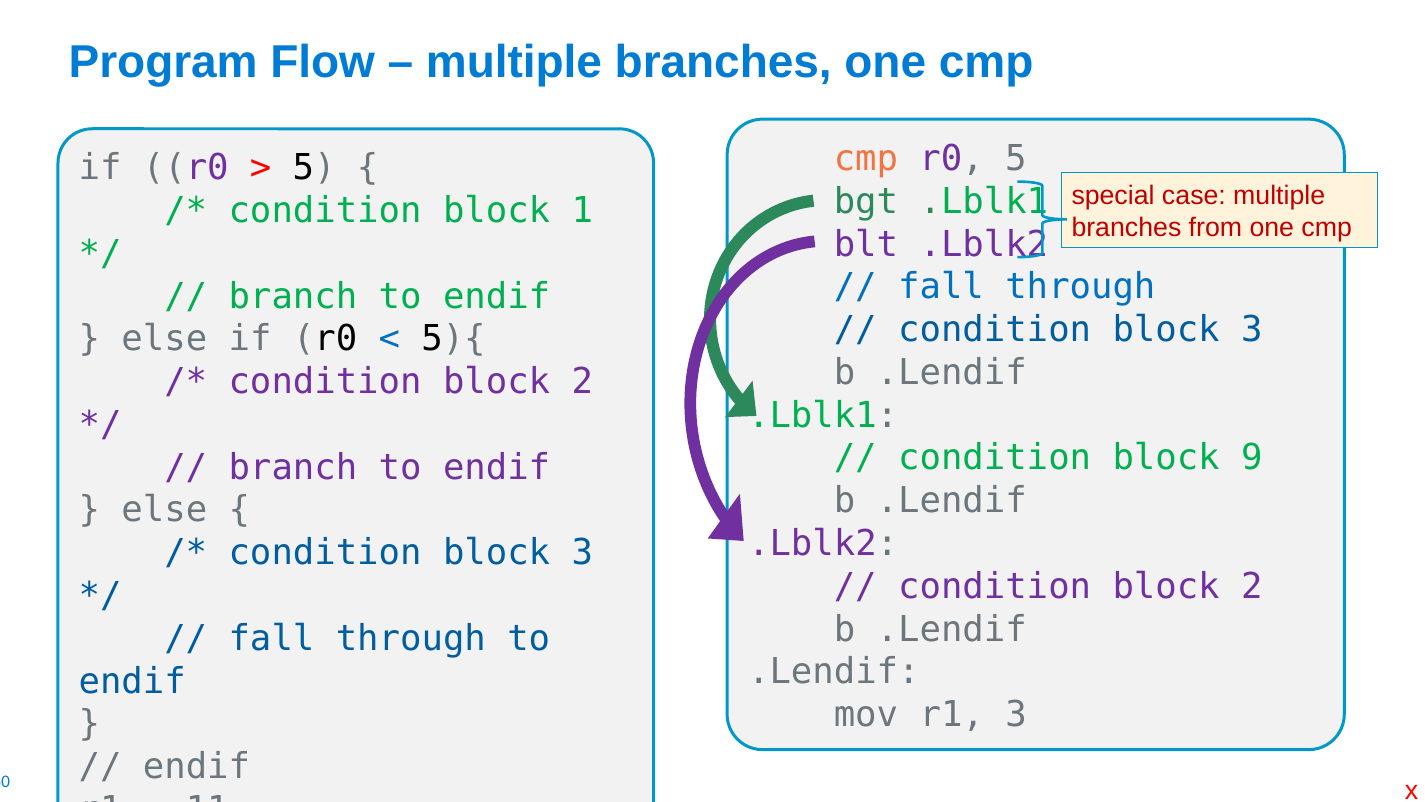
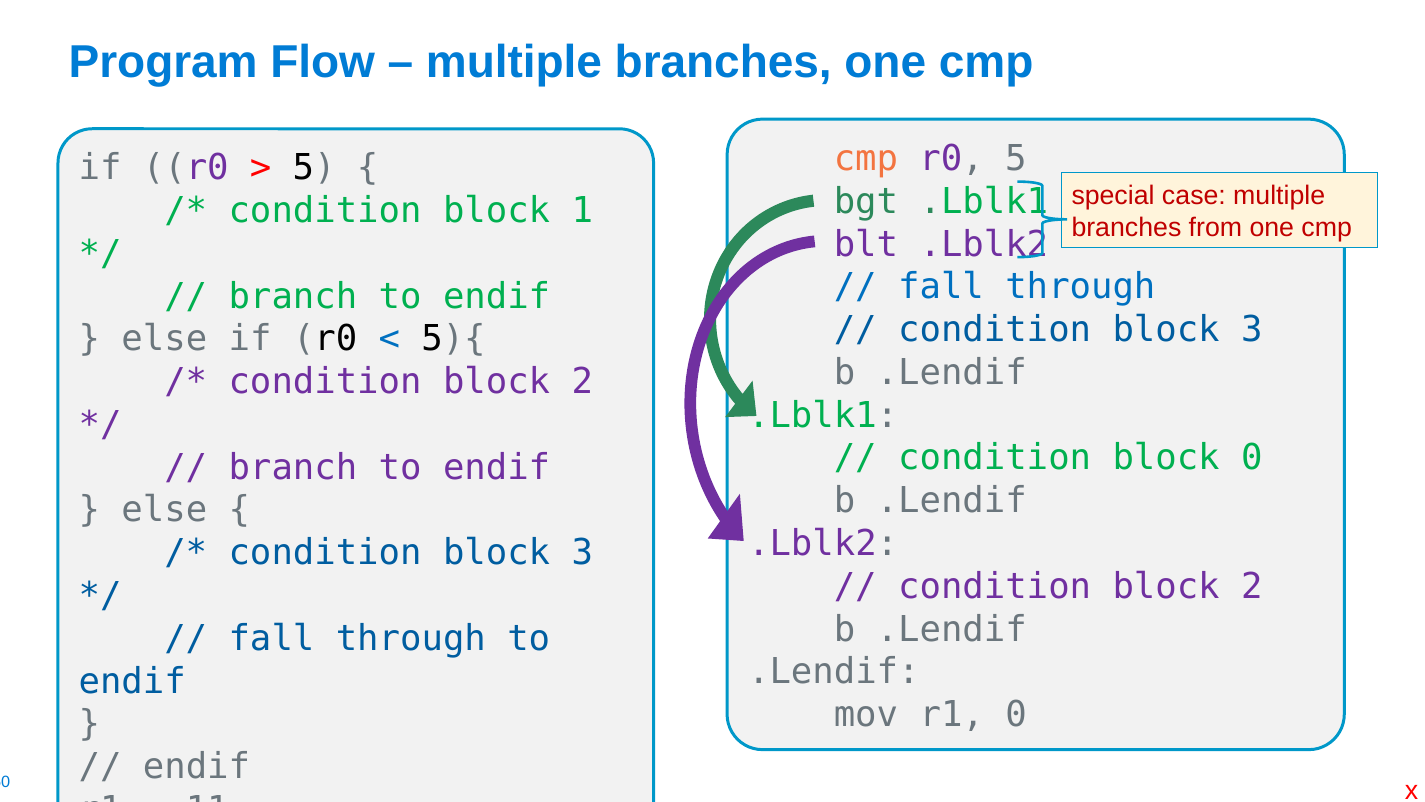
block 9: 9 -> 0 (1252, 458)
r1 3: 3 -> 0 (1016, 714)
